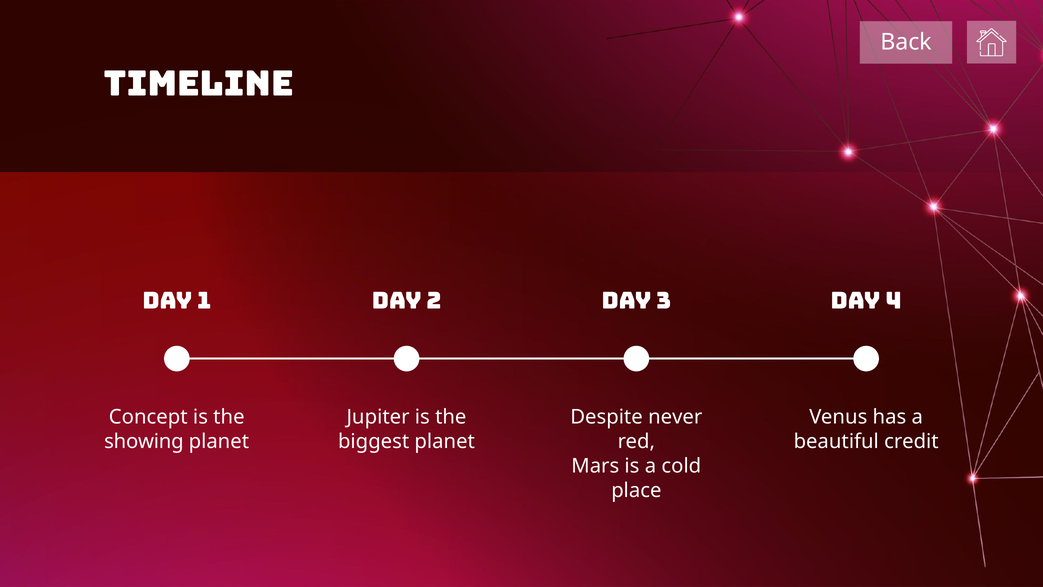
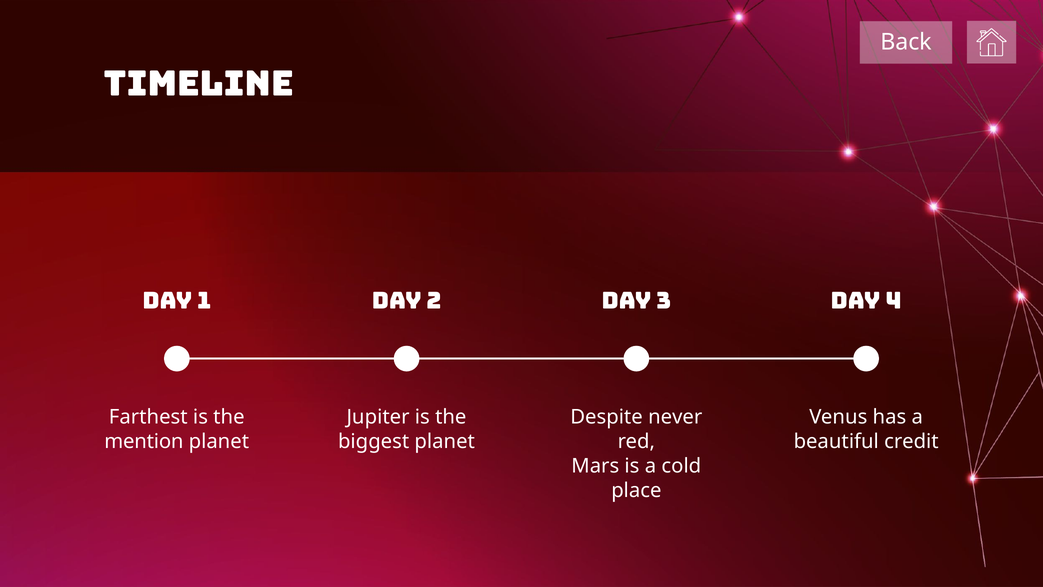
Concept: Concept -> Farthest (148, 417)
showing: showing -> mention (144, 441)
